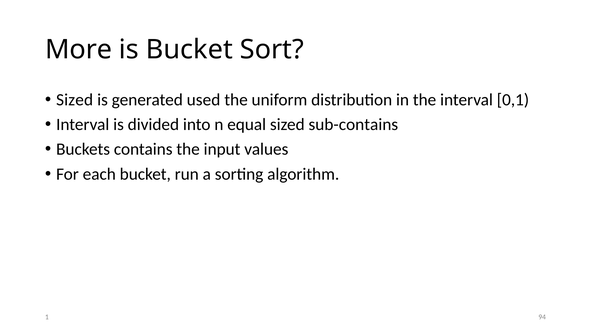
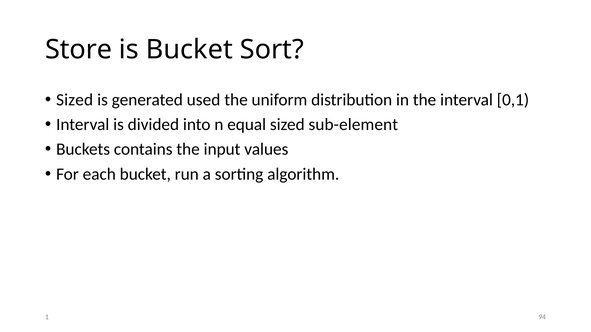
More: More -> Store (79, 50)
sub-contains: sub-contains -> sub-element (353, 125)
